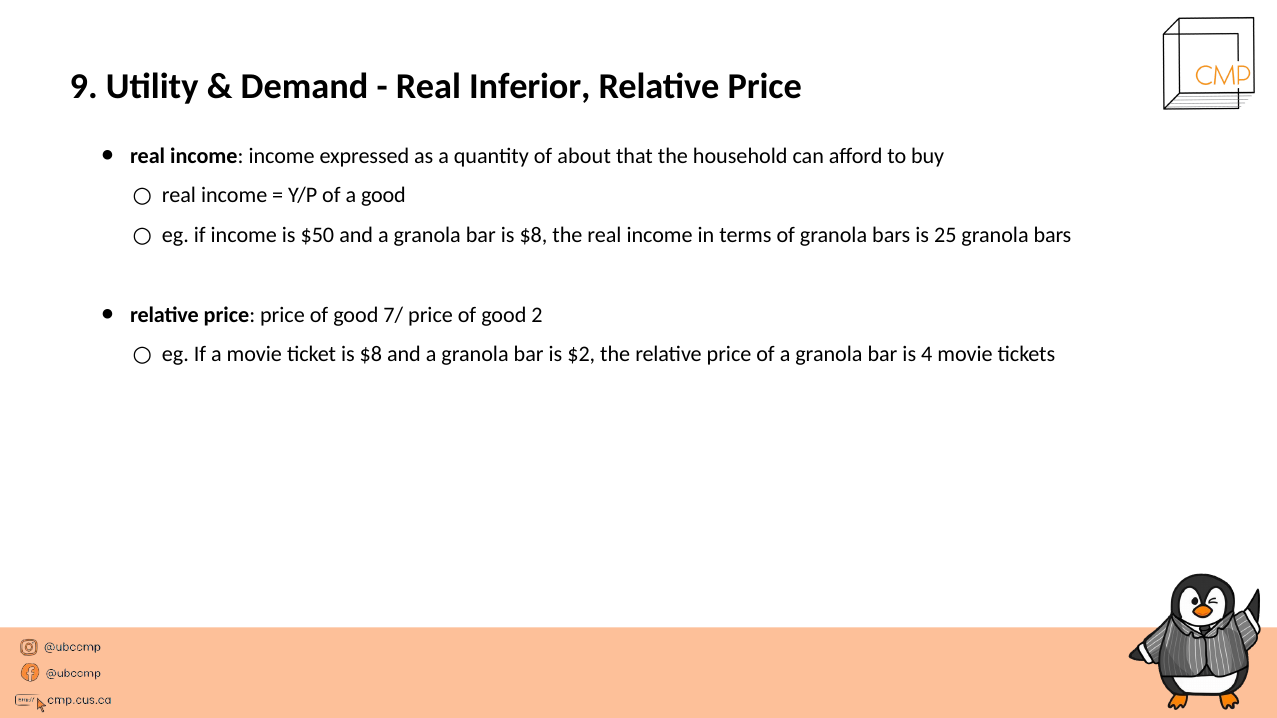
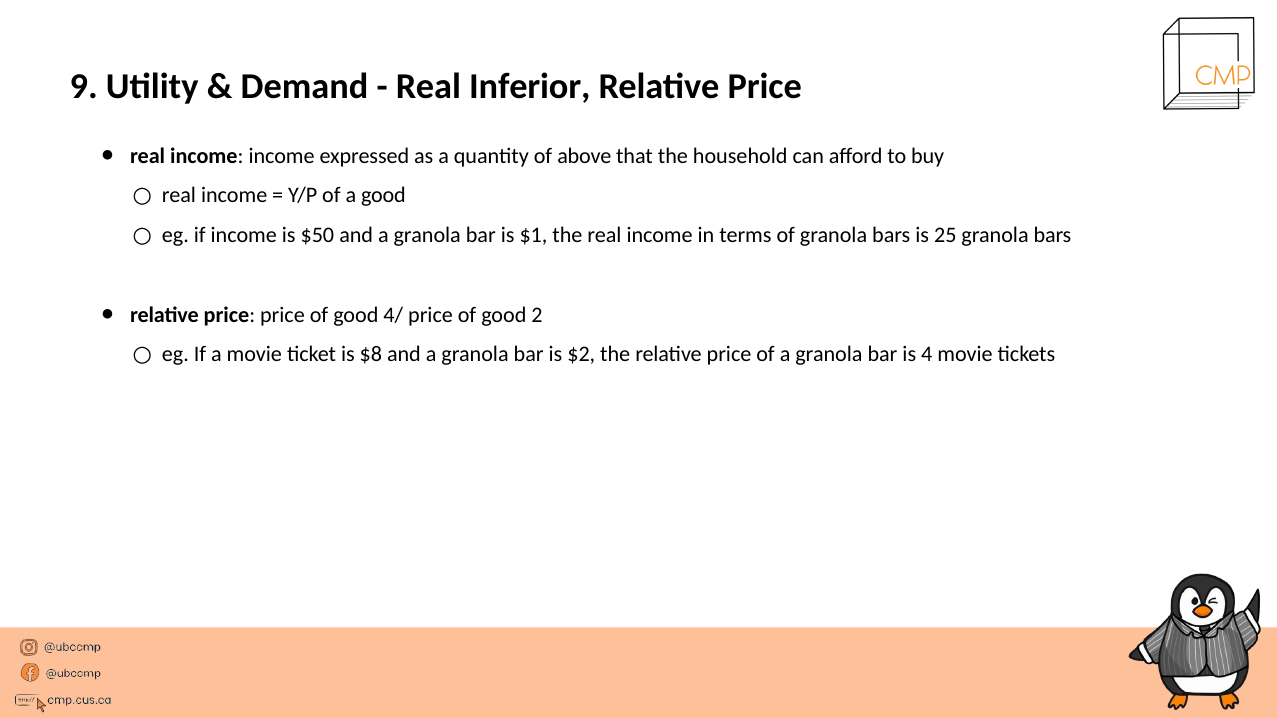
about: about -> above (584, 156)
bar is $8: $8 -> $1 (533, 236)
7/: 7/ -> 4/ (393, 315)
